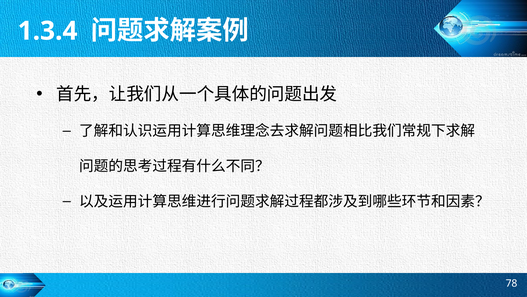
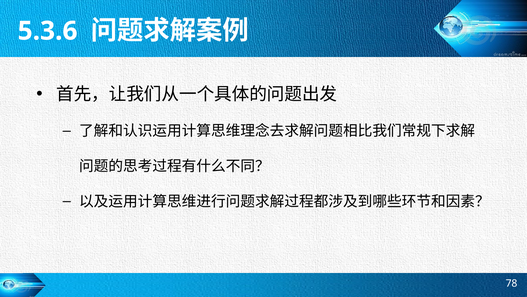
1.3.4: 1.3.4 -> 5.3.6 (48, 31)
